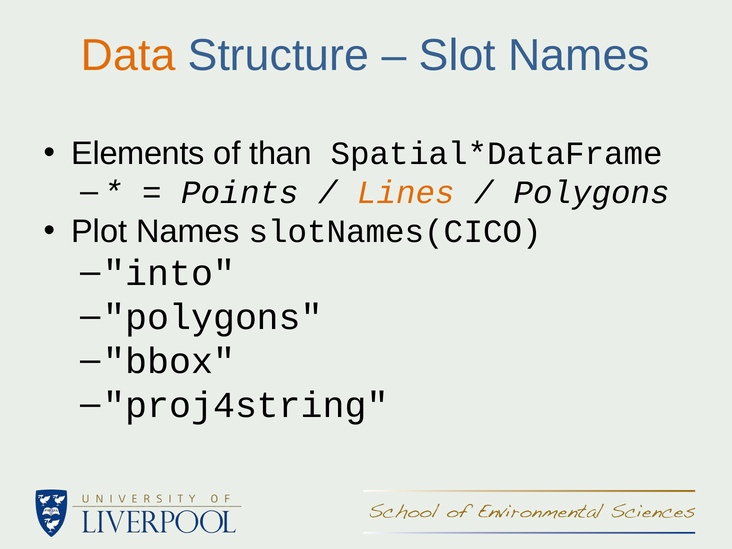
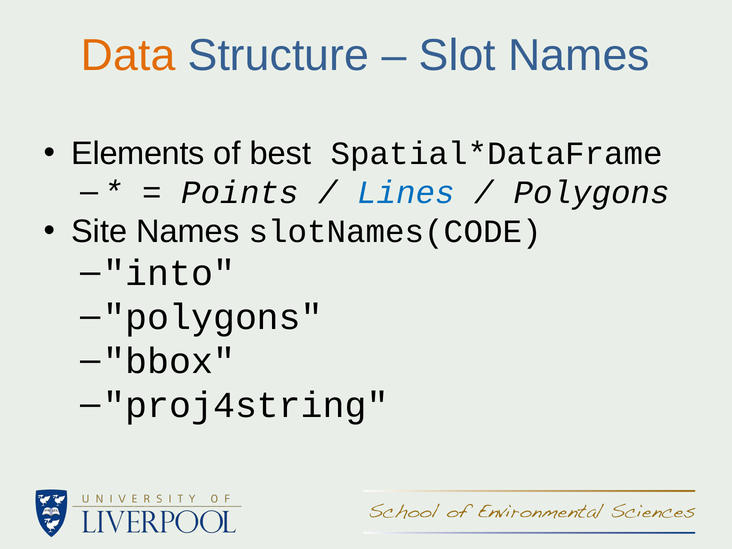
than: than -> best (280, 153)
Lines colour: orange -> blue (406, 193)
Plot: Plot -> Site (99, 232)
slotNames(CICO: slotNames(CICO -> slotNames(CODE (395, 232)
